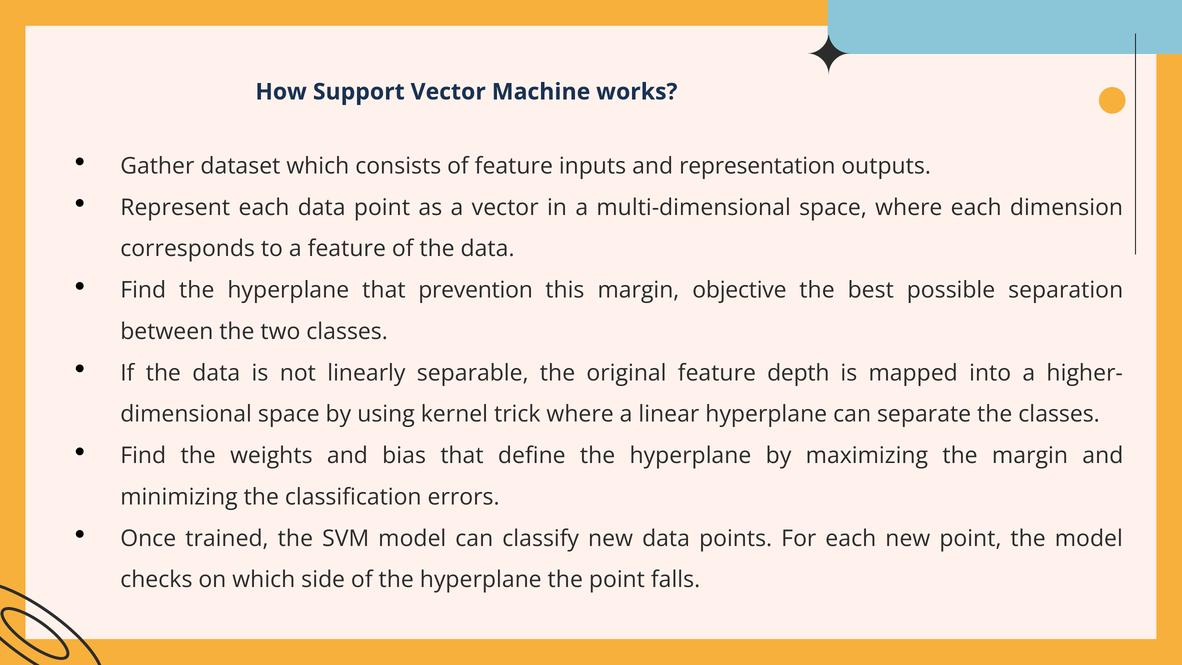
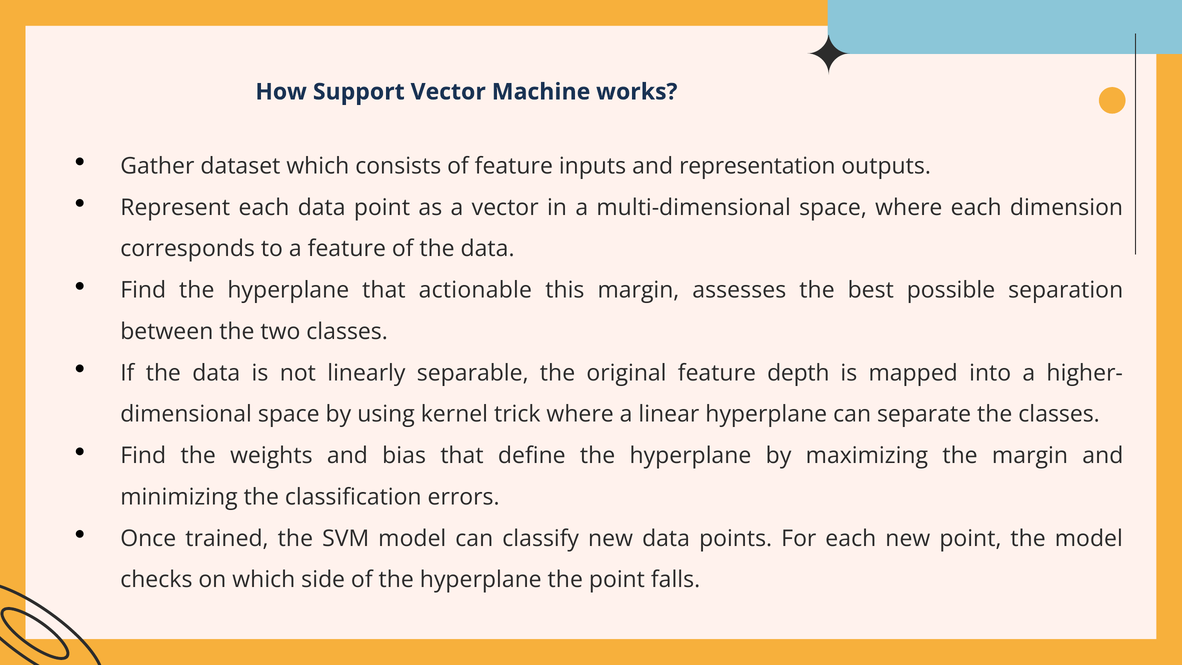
prevention: prevention -> actionable (475, 290)
objective: objective -> assesses (739, 290)
